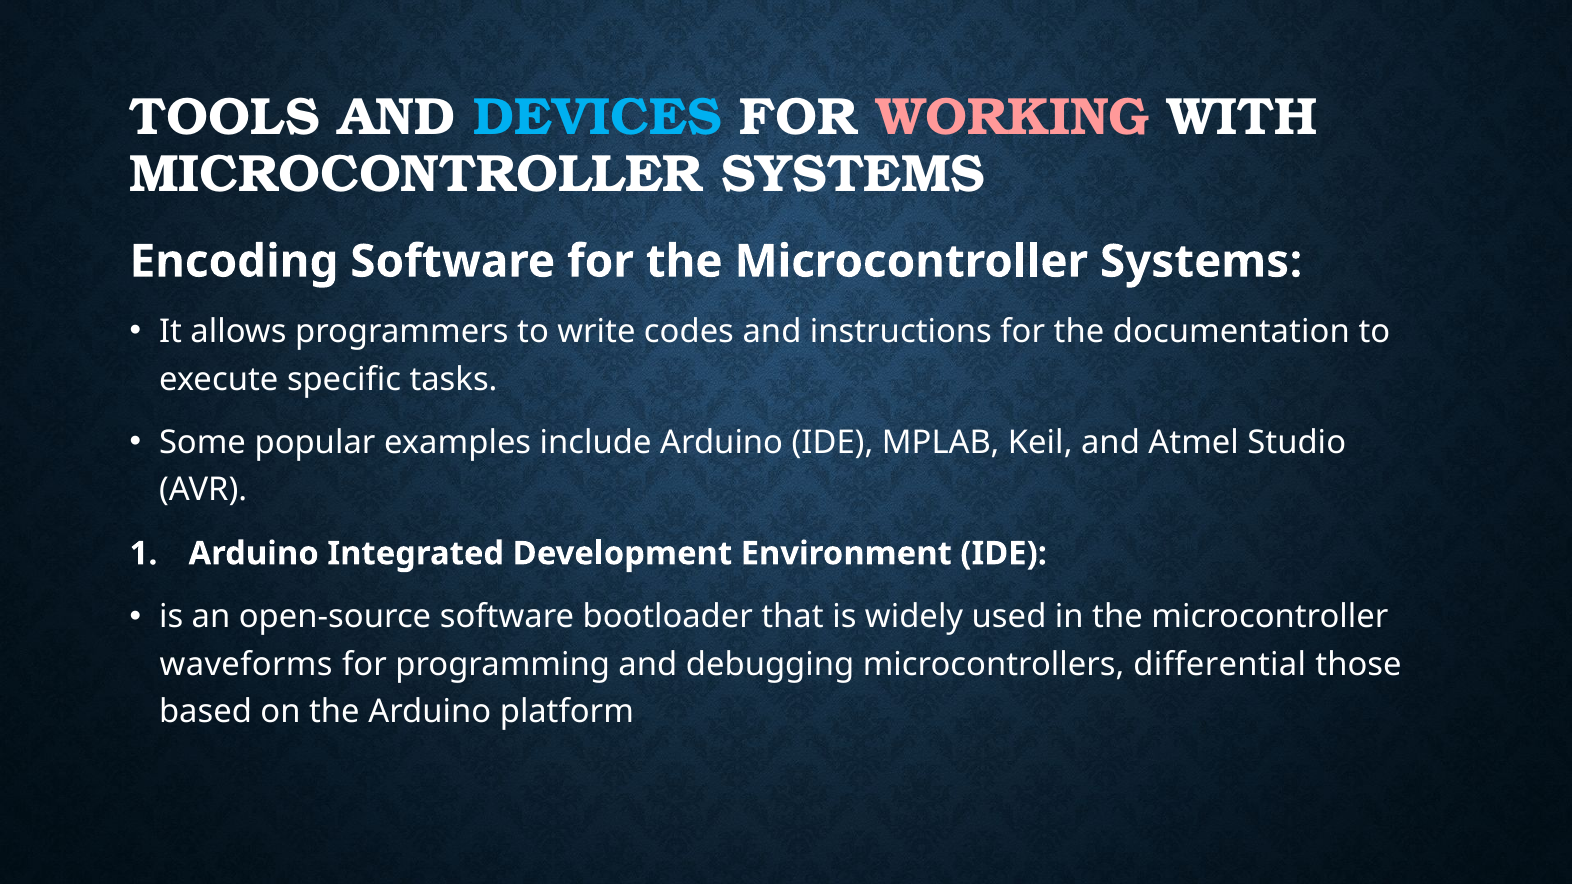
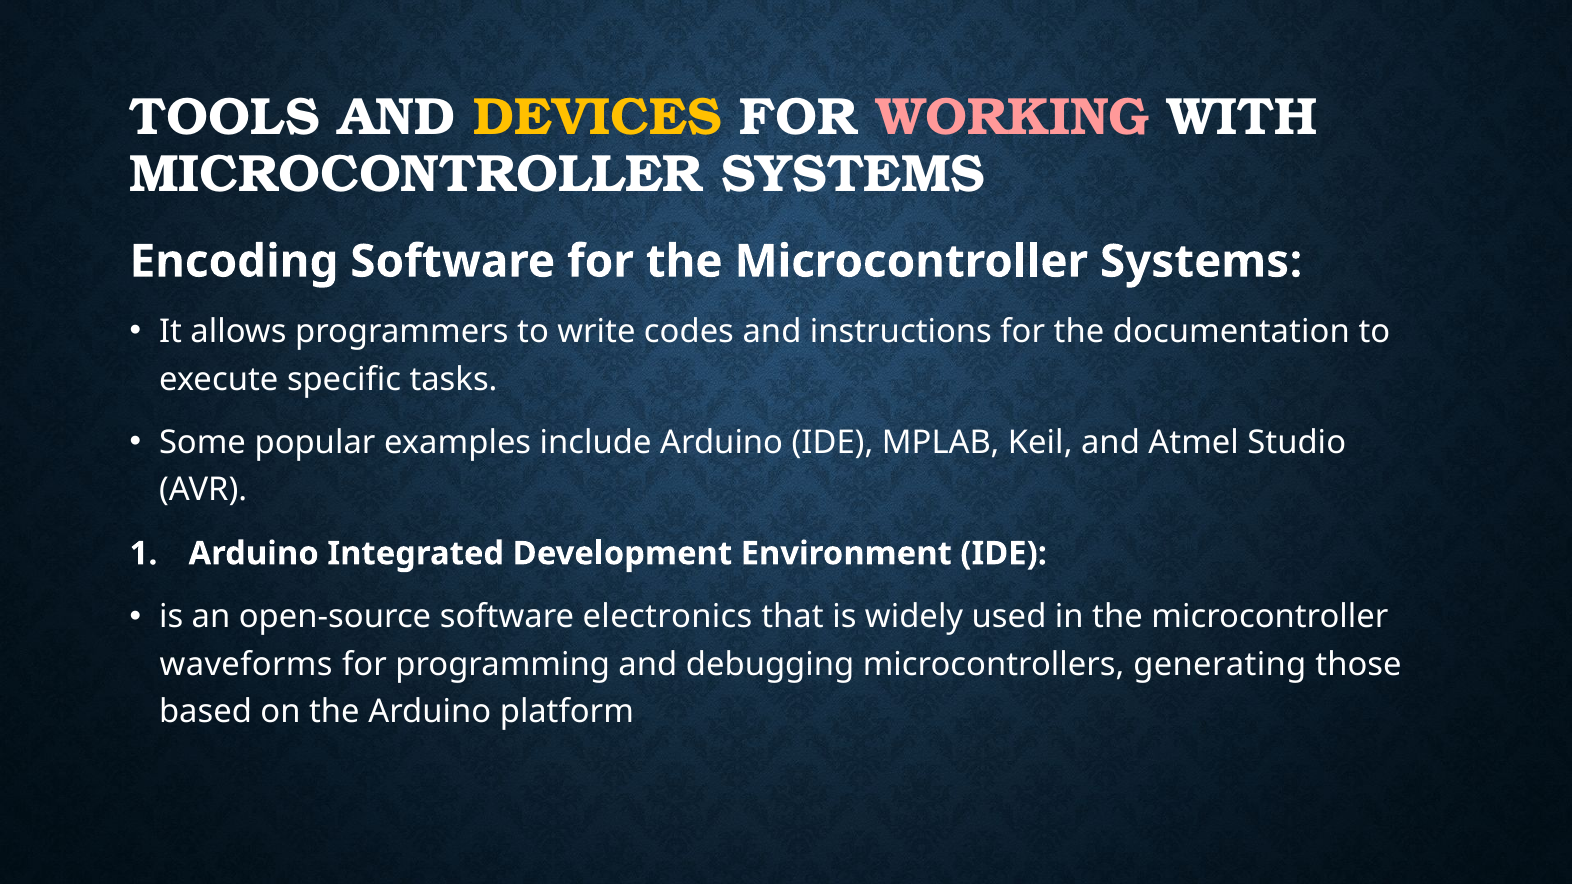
DEVICES colour: light blue -> yellow (598, 118)
bootloader: bootloader -> electronics (668, 617)
differential: differential -> generating (1220, 665)
